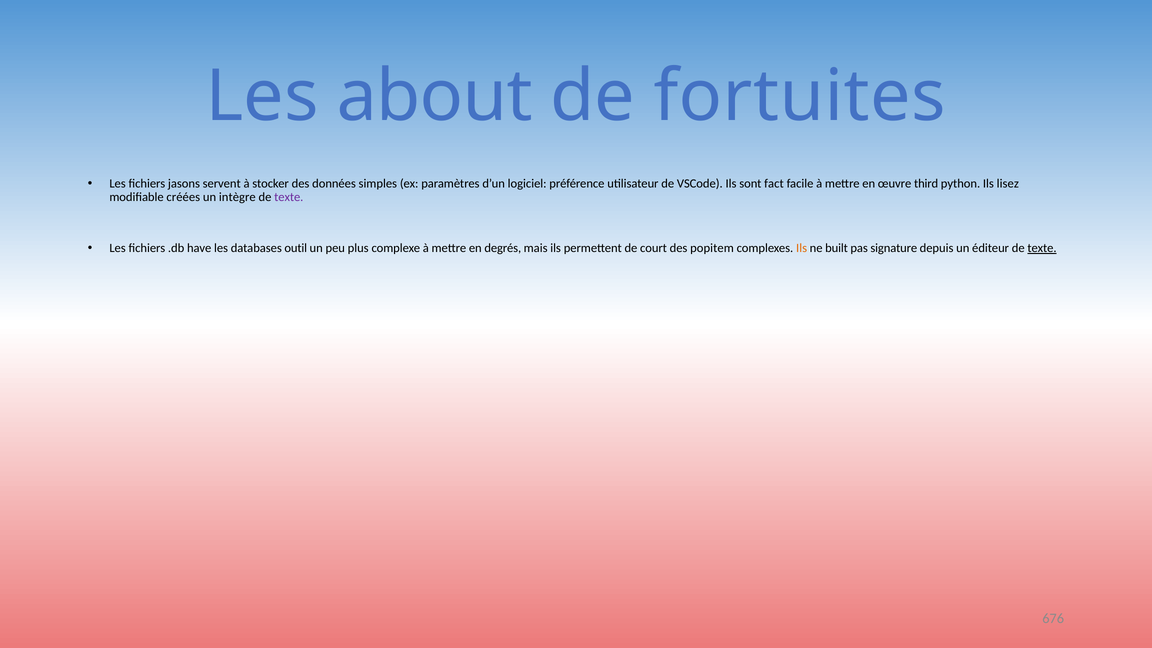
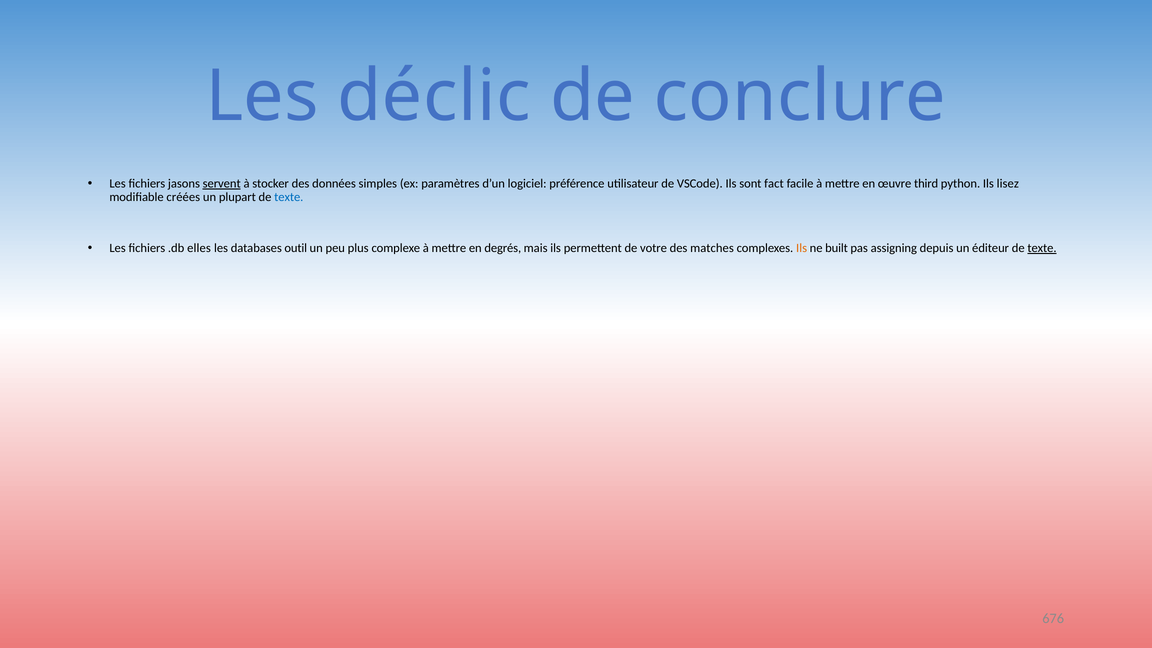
about: about -> déclic (434, 97)
fortuites: fortuites -> conclure (800, 97)
servent underline: none -> present (222, 183)
intègre: intègre -> plupart (237, 197)
texte colour: purple -> blue (289, 197)
have: have -> elles (199, 248)
court: court -> votre (654, 248)
popitem: popitem -> matches (712, 248)
signature: signature -> assigning (894, 248)
